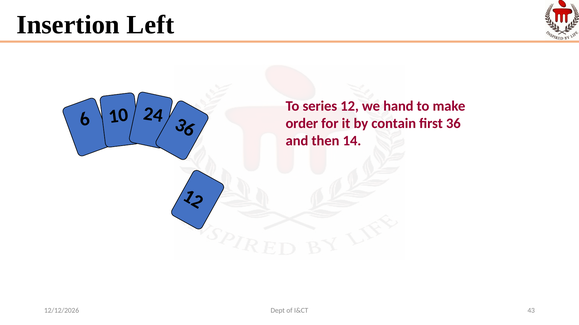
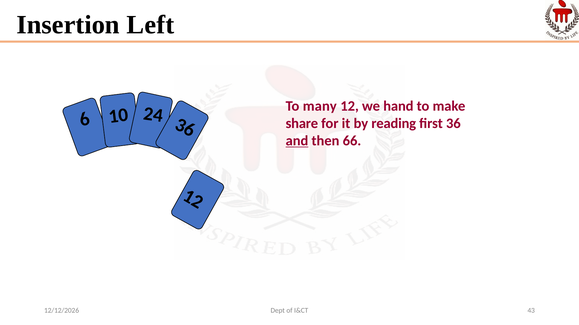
series: series -> many (320, 106)
order: order -> share (302, 124)
contain: contain -> reading (394, 124)
and underline: none -> present (297, 141)
14: 14 -> 66 (352, 141)
